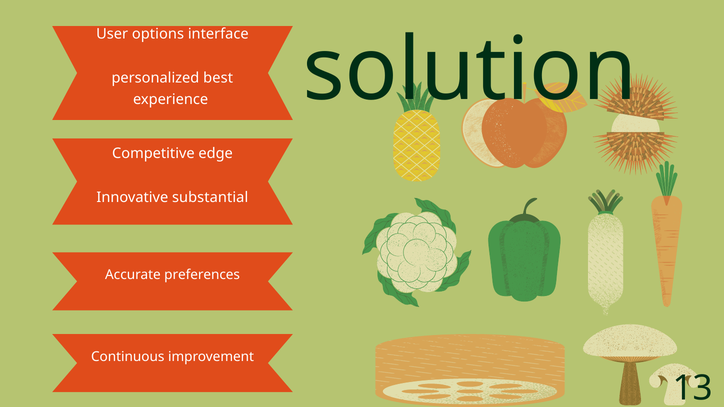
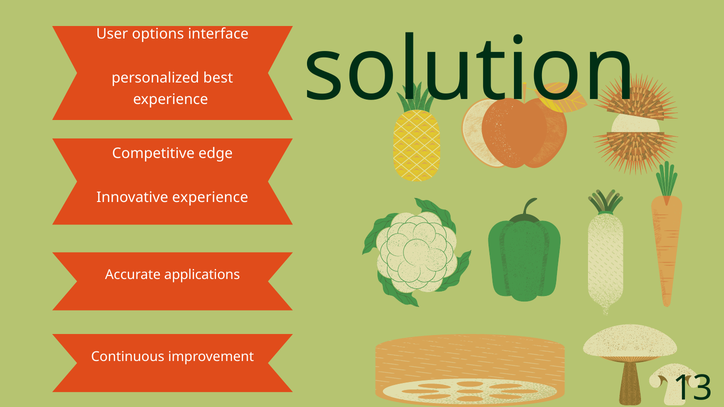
Innovative substantial: substantial -> experience (210, 197)
preferences: preferences -> applications (202, 275)
